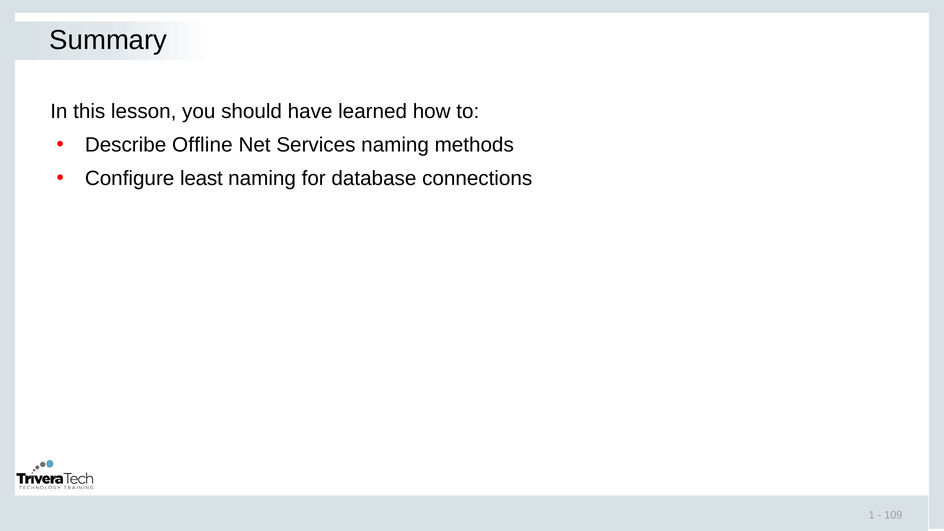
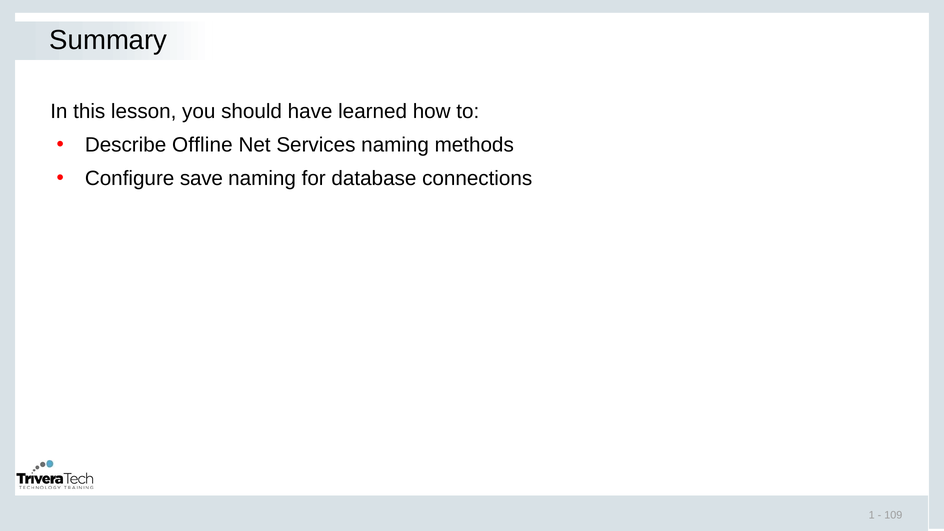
least: least -> save (201, 179)
